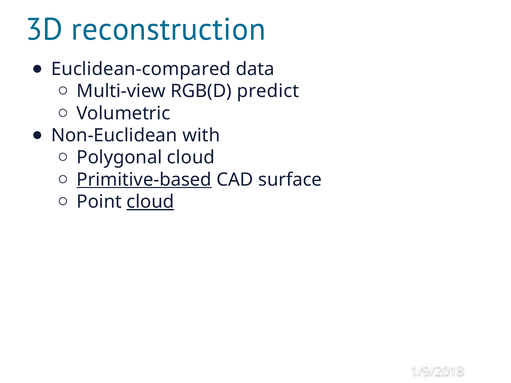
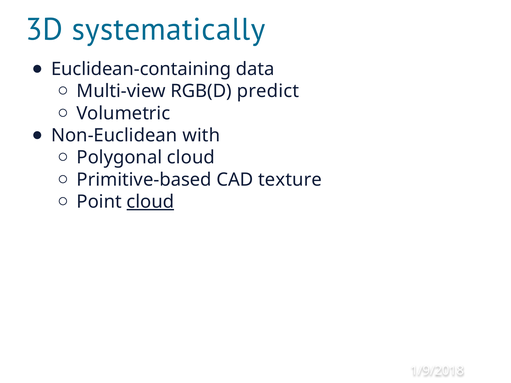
reconstruction: reconstruction -> systematically (168, 30)
Euclidean-compared: Euclidean-compared -> Euclidean-containing (141, 69)
Primitive-based underline: present -> none (144, 180)
surface: surface -> texture (290, 180)
